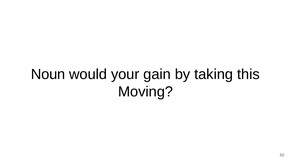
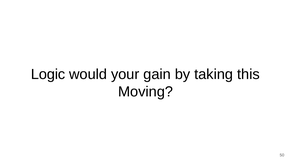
Noun: Noun -> Logic (48, 74)
